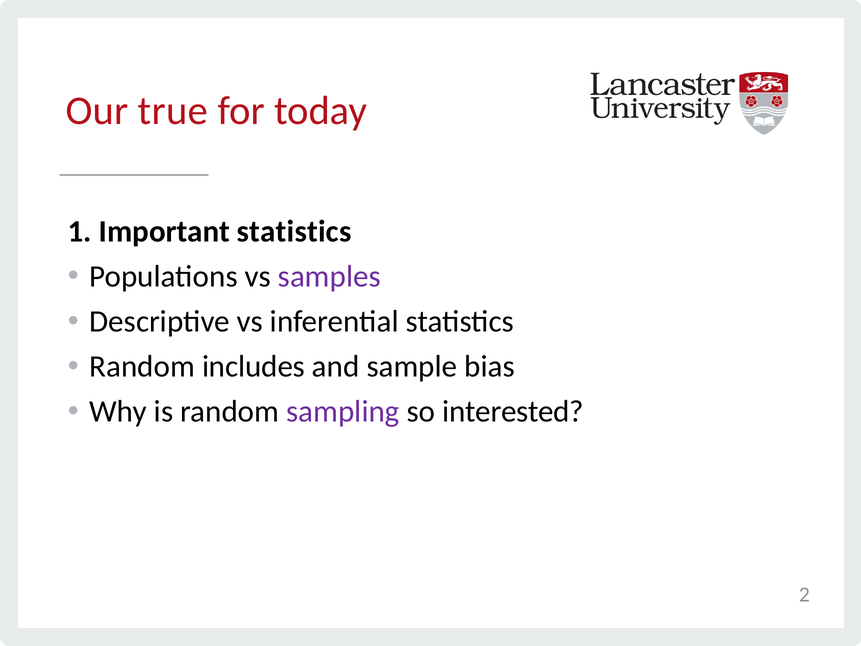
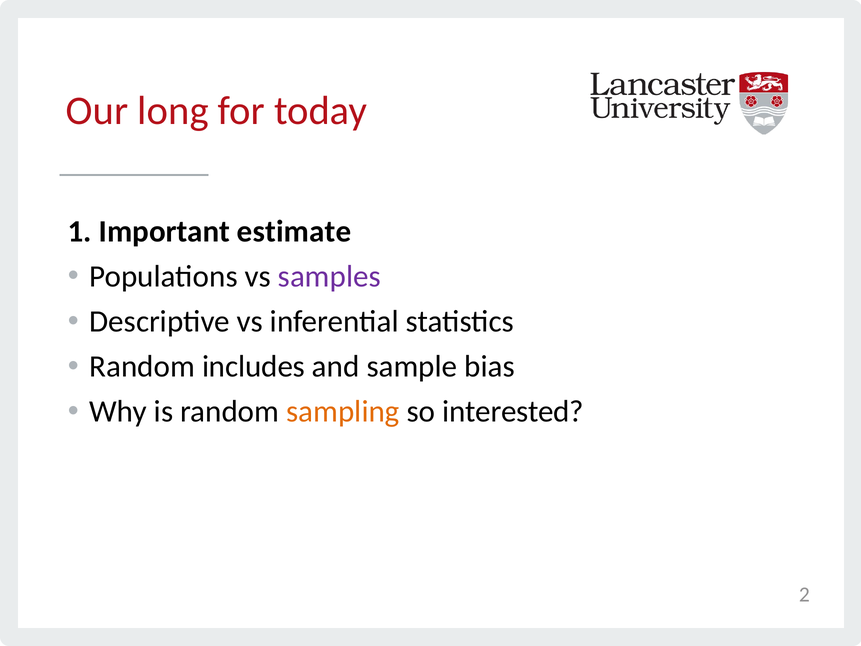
true: true -> long (173, 111)
Important statistics: statistics -> estimate (294, 231)
sampling colour: purple -> orange (343, 411)
